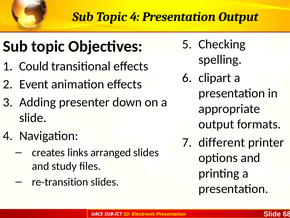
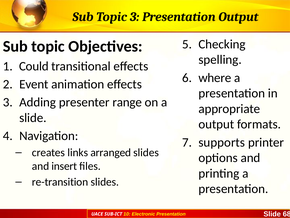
Topic 4: 4 -> 3 (135, 17)
clipart: clipart -> where (215, 78)
down: down -> range (127, 102)
different: different -> supports (222, 142)
study: study -> insert (64, 166)
